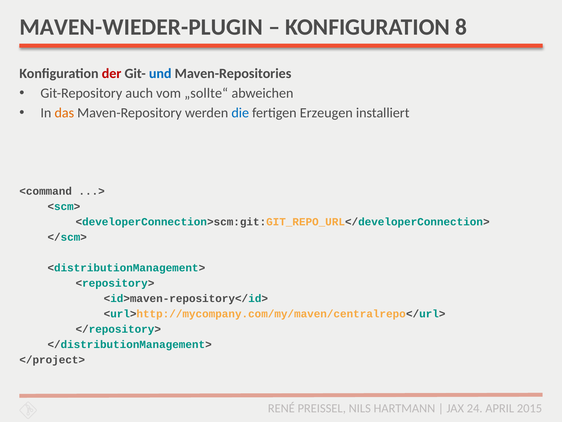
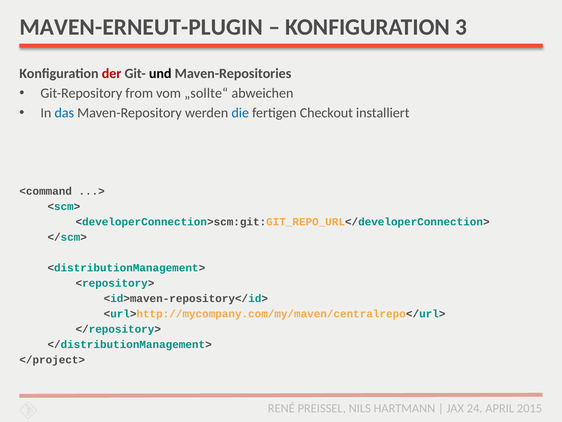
MAVEN-WIEDER-PLUGIN: MAVEN-WIEDER-PLUGIN -> MAVEN-ERNEUT-PLUGIN (141, 27)
8: 8 -> 3 (461, 27)
und colour: blue -> black (160, 73)
auch: auch -> from (139, 93)
das colour: orange -> blue (64, 113)
Erzeugen: Erzeugen -> Checkout (326, 113)
